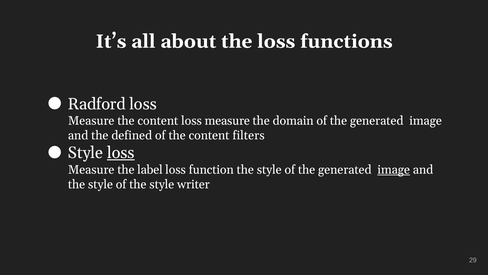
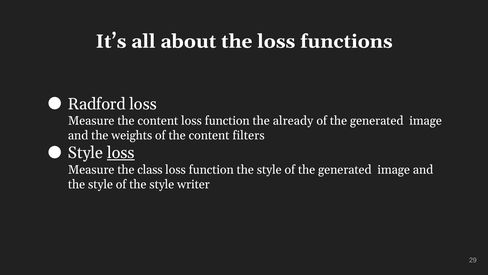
content loss measure: measure -> function (227, 121)
domain: domain -> already (293, 121)
defined: defined -> weights (132, 135)
label: label -> class (150, 169)
image underline: present -> none (394, 169)
